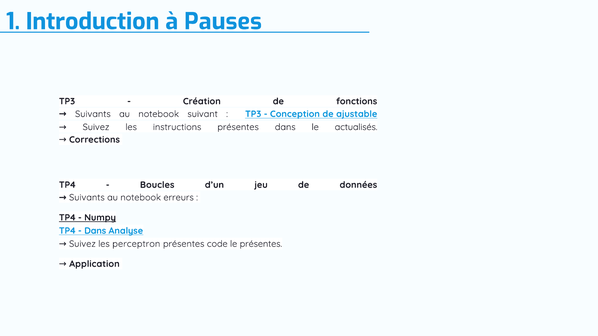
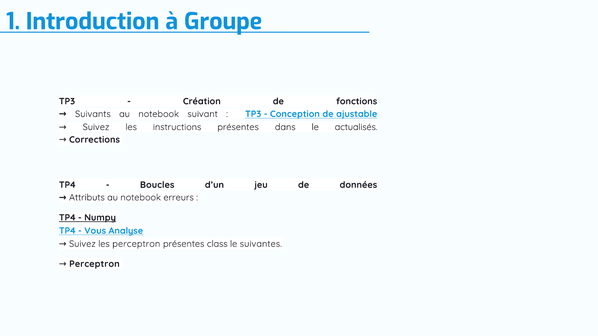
Pauses: Pauses -> Groupe (223, 22)
Suivants: Suivants -> Attributs (87, 198)
Dans: Dans -> Vous (95, 231)
code: code -> class (217, 244)
le présentes: présentes -> suivantes (261, 244)
Application: Application -> Perceptron (94, 264)
